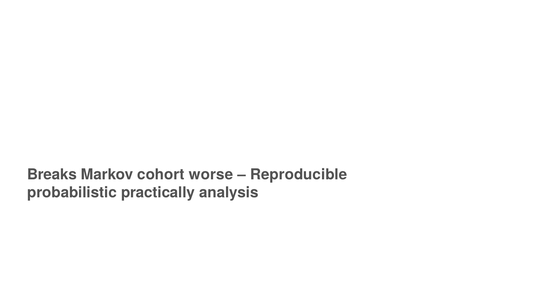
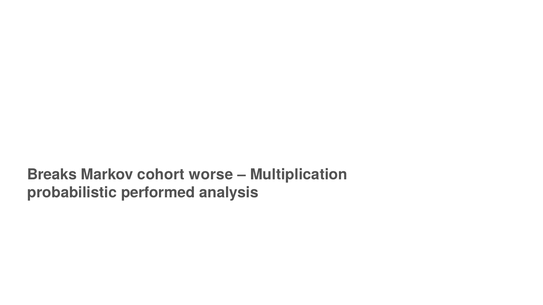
Reproducible: Reproducible -> Multiplication (299, 175)
practically: practically -> performed (158, 193)
